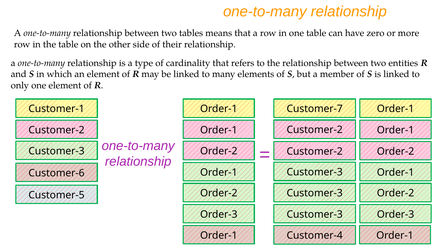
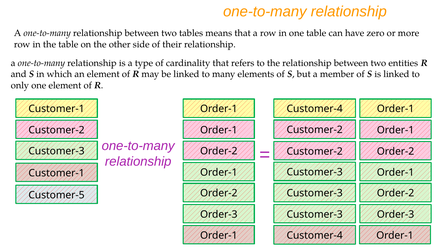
Customer-7: Customer-7 -> Customer-4 (315, 109)
Customer-6: Customer-6 -> Customer-1 (57, 173)
